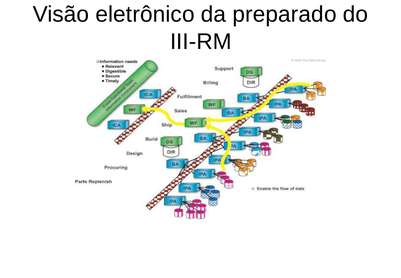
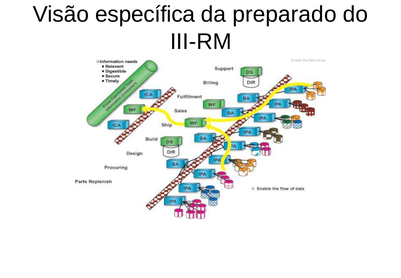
eletrônico: eletrônico -> específica (145, 14)
